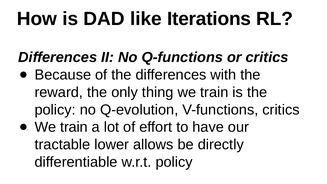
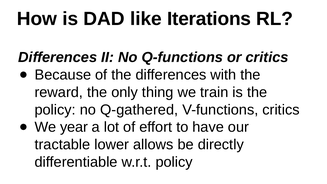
Q-evolution: Q-evolution -> Q-gathered (139, 110)
train: train -> year (74, 127)
